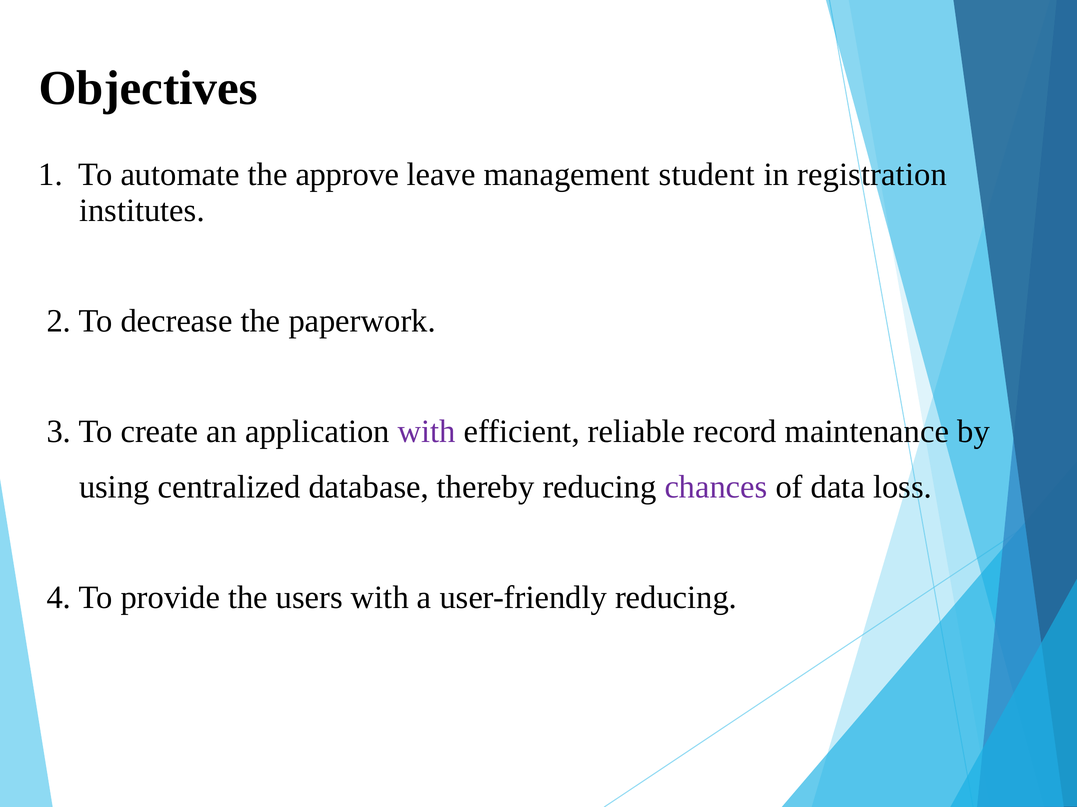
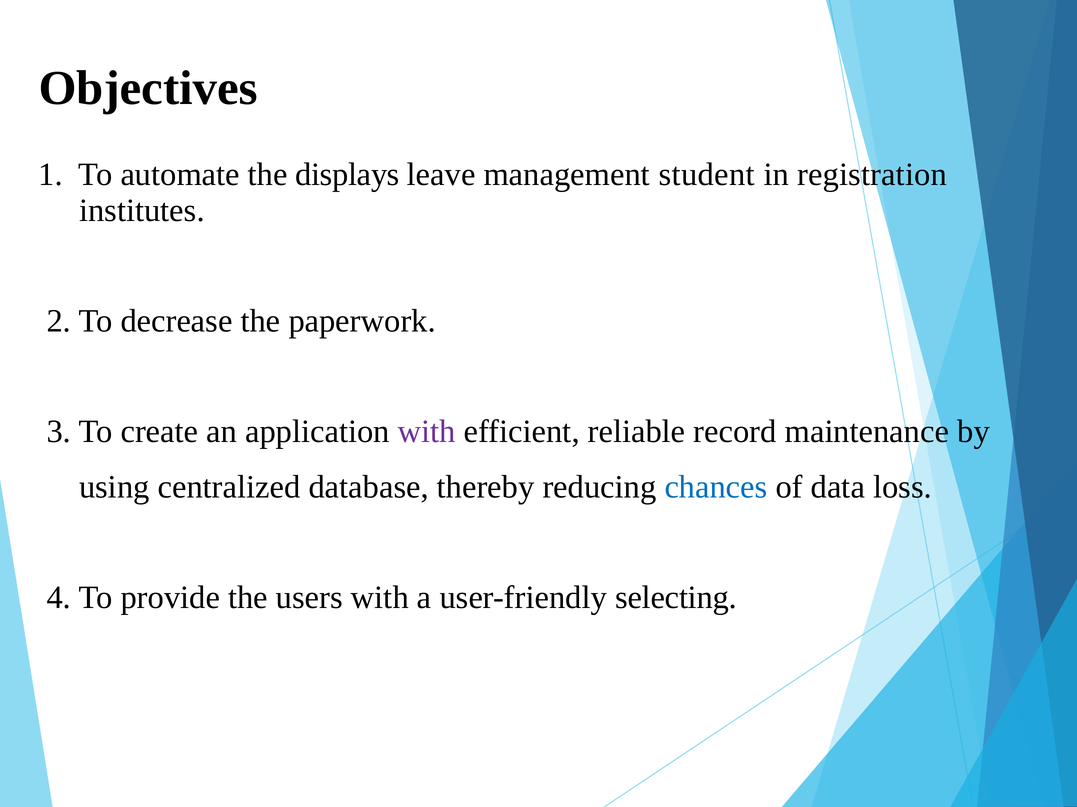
approve: approve -> displays (347, 174)
chances colour: purple -> blue (716, 487)
user-friendly reducing: reducing -> selecting (676, 598)
